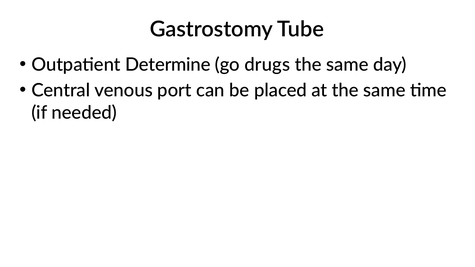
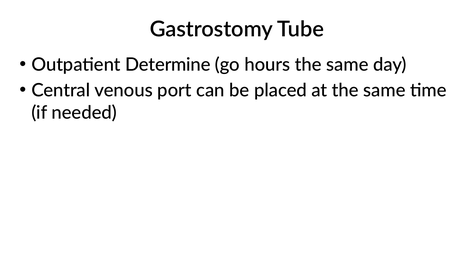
drugs: drugs -> hours (267, 65)
